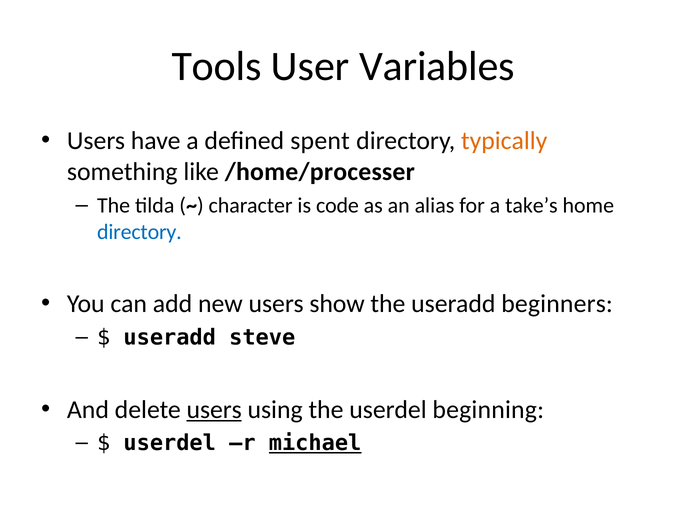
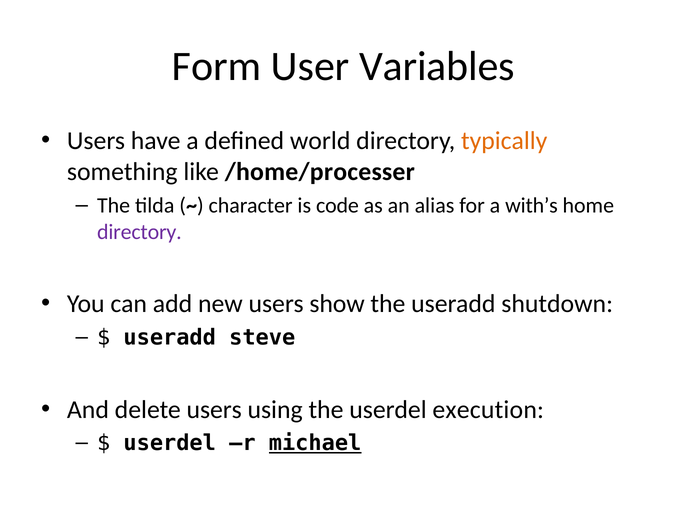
Tools: Tools -> Form (216, 67)
spent: spent -> world (320, 141)
take’s: take’s -> with’s (532, 206)
directory colour: blue -> purple (139, 232)
beginners: beginners -> shutdown (557, 304)
users underline: present -> none (214, 410)
beginning: beginning -> execution (488, 410)
